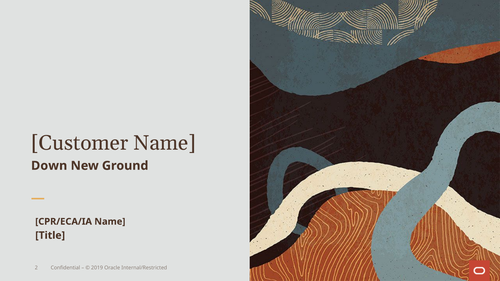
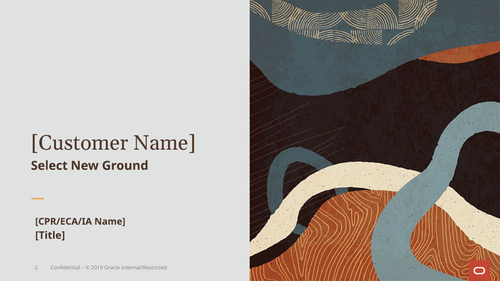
Down: Down -> Select (49, 166)
